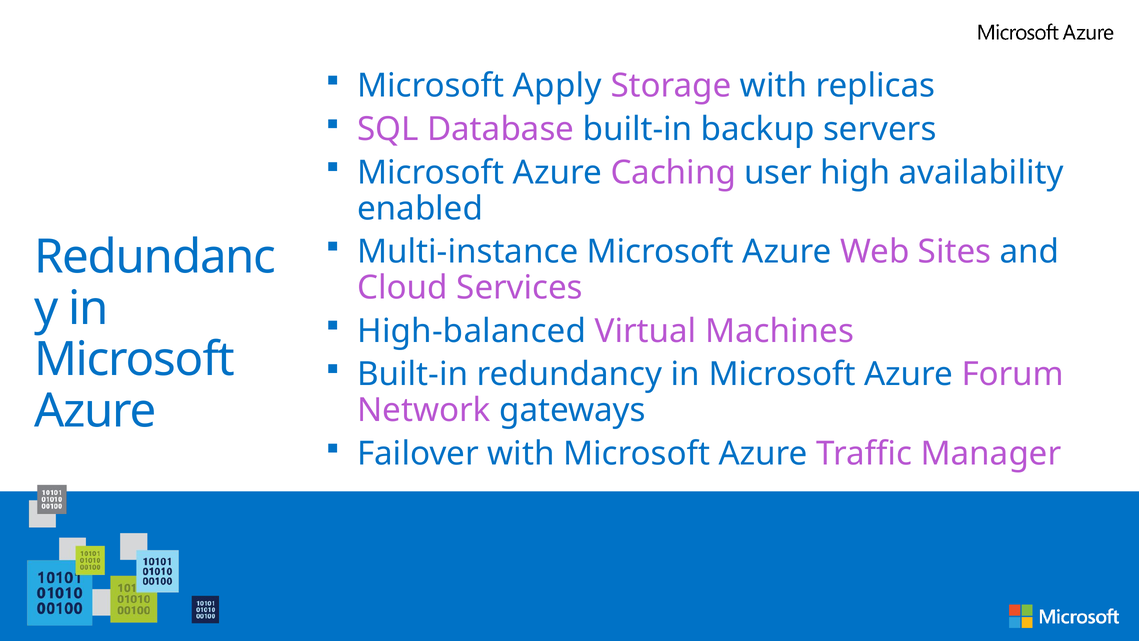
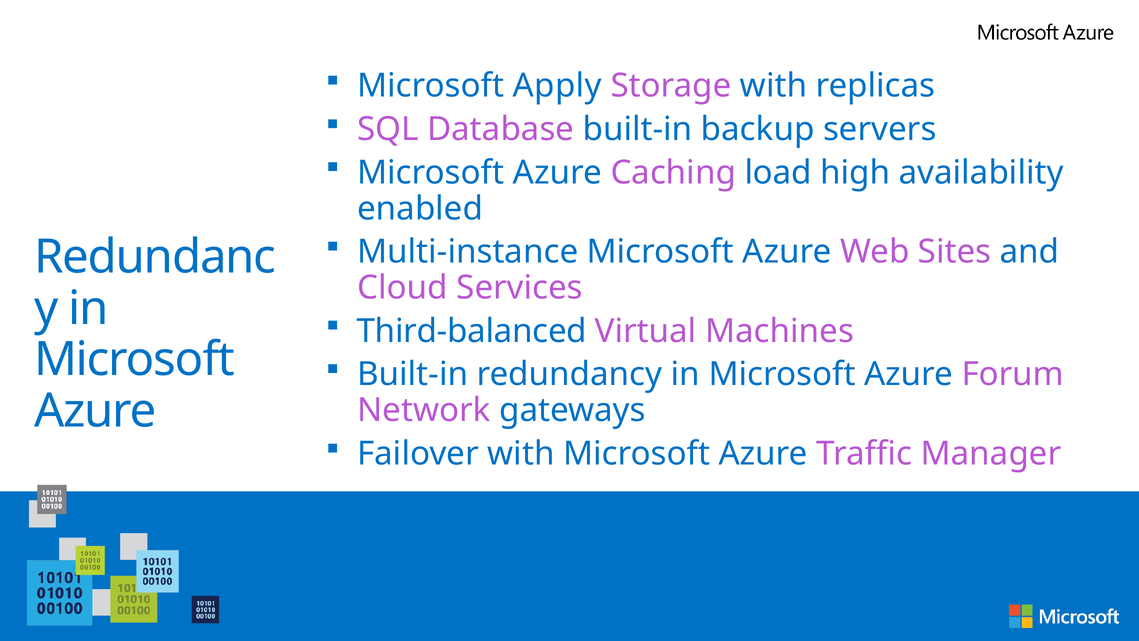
user: user -> load (778, 173)
High-balanced: High-balanced -> Third-balanced (472, 331)
